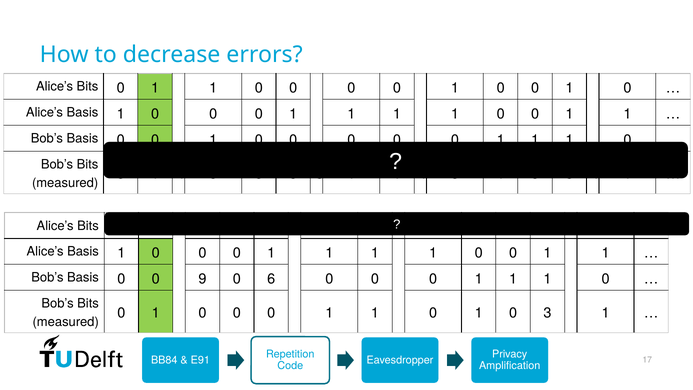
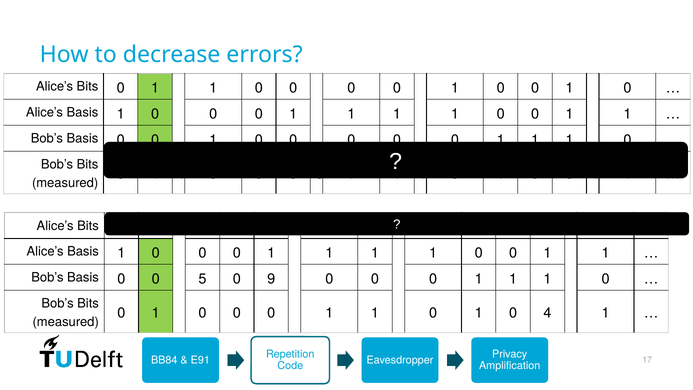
9: 9 -> 5 (203, 279)
6: 6 -> 9 (271, 279)
3: 3 -> 4 (547, 313)
